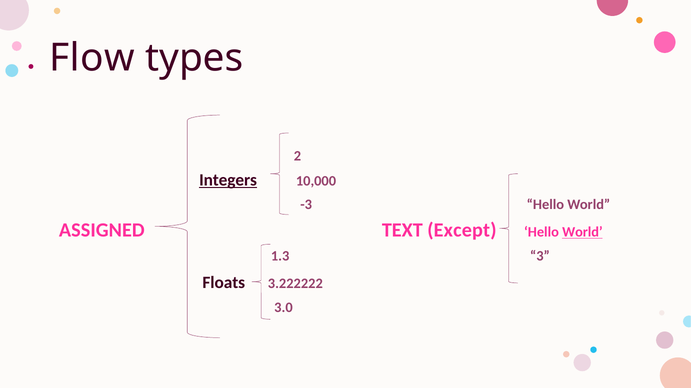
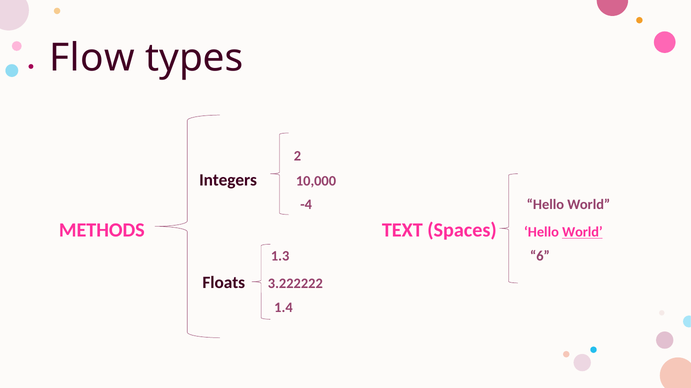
Integers underline: present -> none (228, 180)
-3: -3 -> -4 (306, 205)
ASSIGNED: ASSIGNED -> METHODS (102, 231)
Except: Except -> Spaces (462, 231)
3: 3 -> 6 (540, 256)
3.0: 3.0 -> 1.4 (283, 308)
